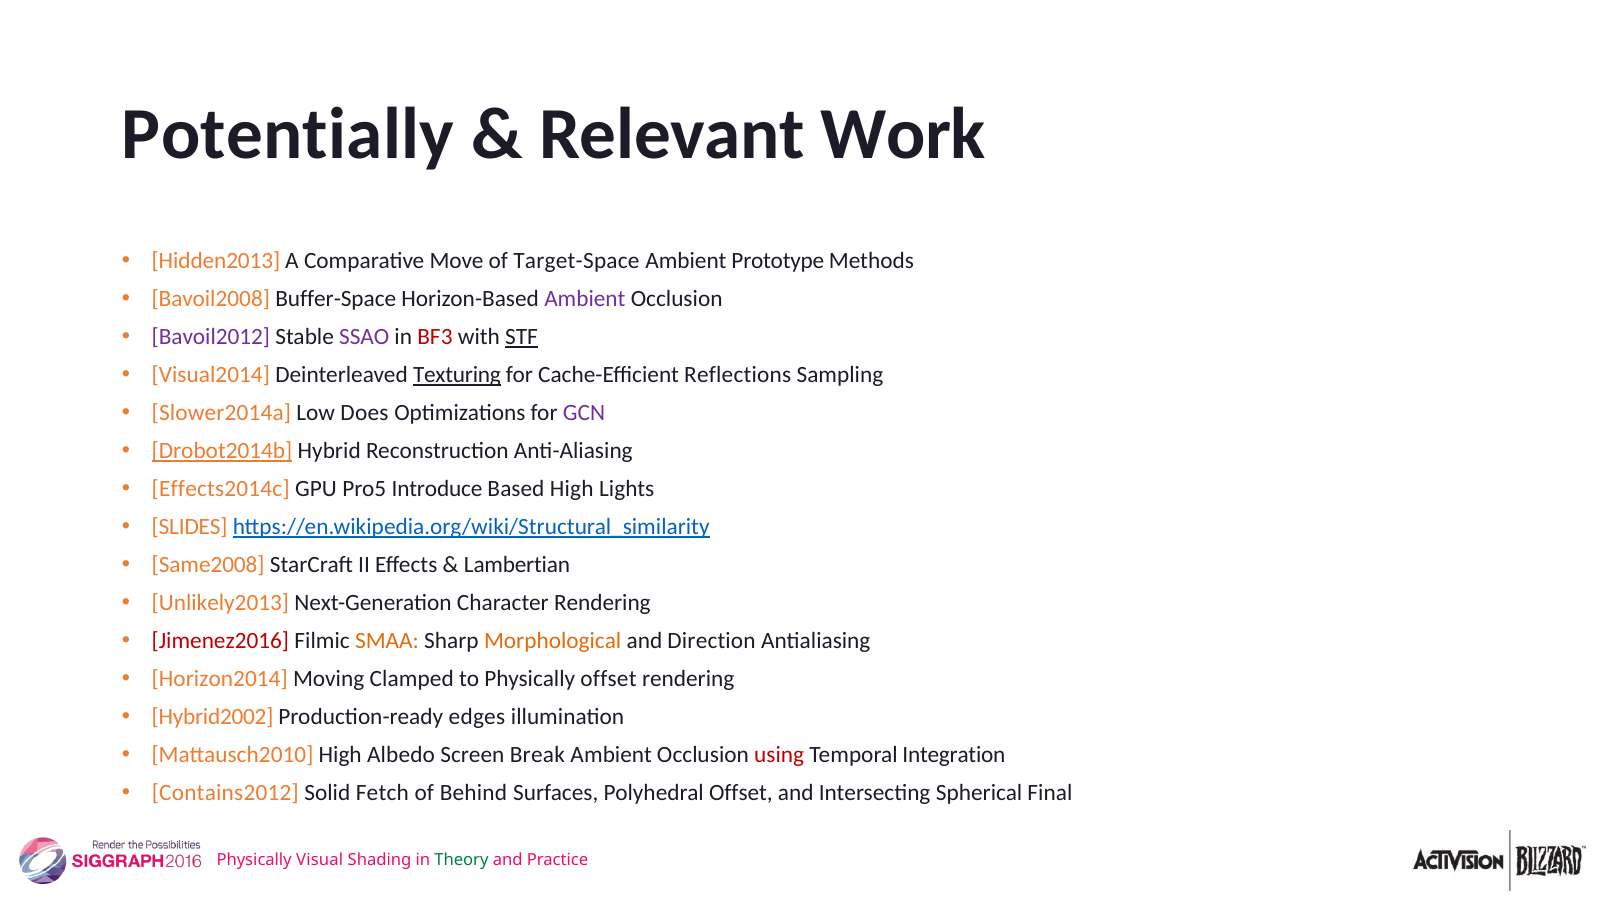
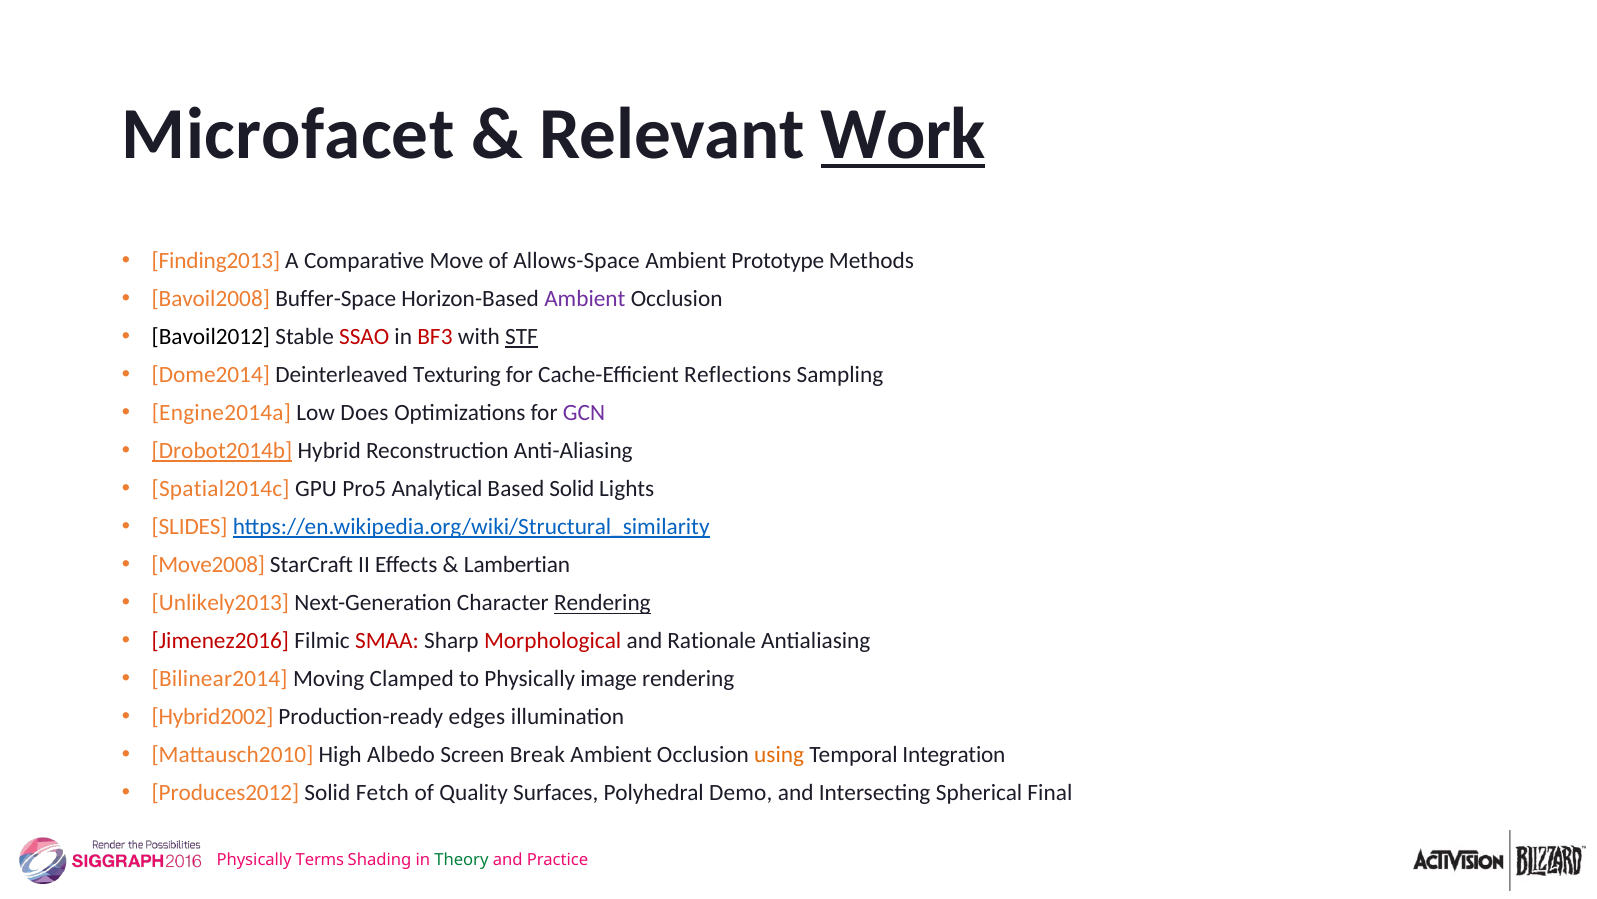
Potentially: Potentially -> Microfacet (288, 134)
Work underline: none -> present (903, 134)
Hidden2013: Hidden2013 -> Finding2013 (216, 261)
Target-Space: Target-Space -> Allows-Space (577, 261)
Bavoil2012 colour: purple -> black (211, 337)
SSAO colour: purple -> red (364, 337)
Visual2014: Visual2014 -> Dome2014 (211, 375)
Texturing underline: present -> none (457, 375)
Slower2014a: Slower2014a -> Engine2014a (221, 413)
Effects2014c: Effects2014c -> Spatial2014c (221, 488)
Introduce: Introduce -> Analytical (437, 488)
Based High: High -> Solid (572, 488)
Same2008: Same2008 -> Move2008 (208, 565)
Rendering underline: none -> present (602, 603)
SMAA colour: orange -> red (387, 641)
Morphological colour: orange -> red (553, 641)
Direction: Direction -> Rationale (712, 641)
Horizon2014: Horizon2014 -> Bilinear2014 (220, 679)
Physically offset: offset -> image (609, 679)
using colour: red -> orange (779, 755)
Contains2012: Contains2012 -> Produces2012 (225, 793)
Behind: Behind -> Quality (474, 793)
Polyhedral Offset: Offset -> Demo (741, 793)
Visual: Visual -> Terms (320, 860)
